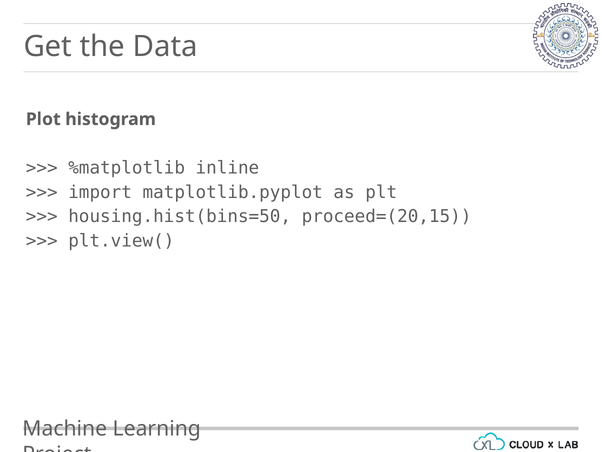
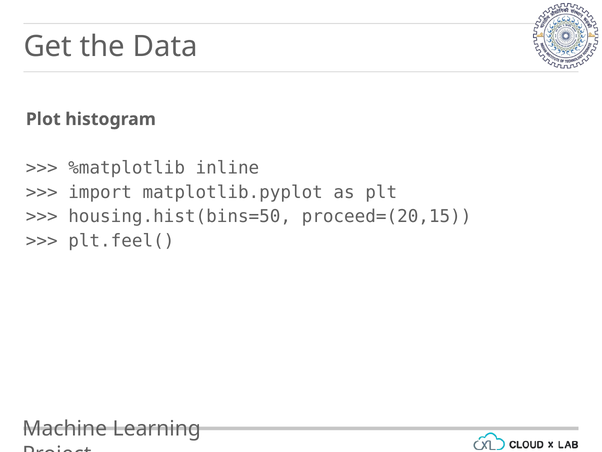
plt.view(: plt.view( -> plt.feel( (121, 241)
